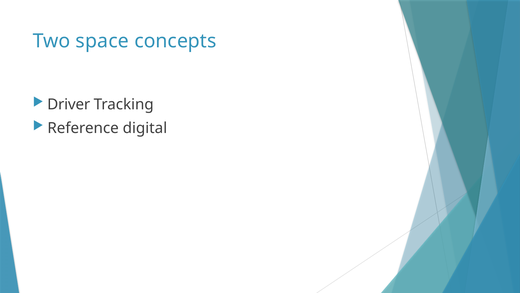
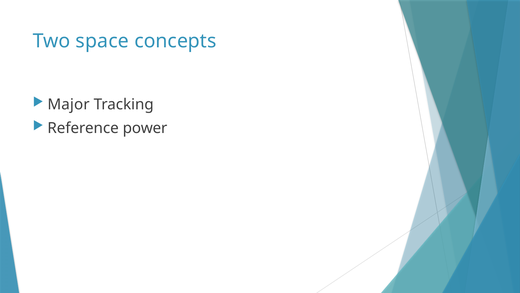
Driver: Driver -> Major (69, 104)
digital: digital -> power (145, 128)
